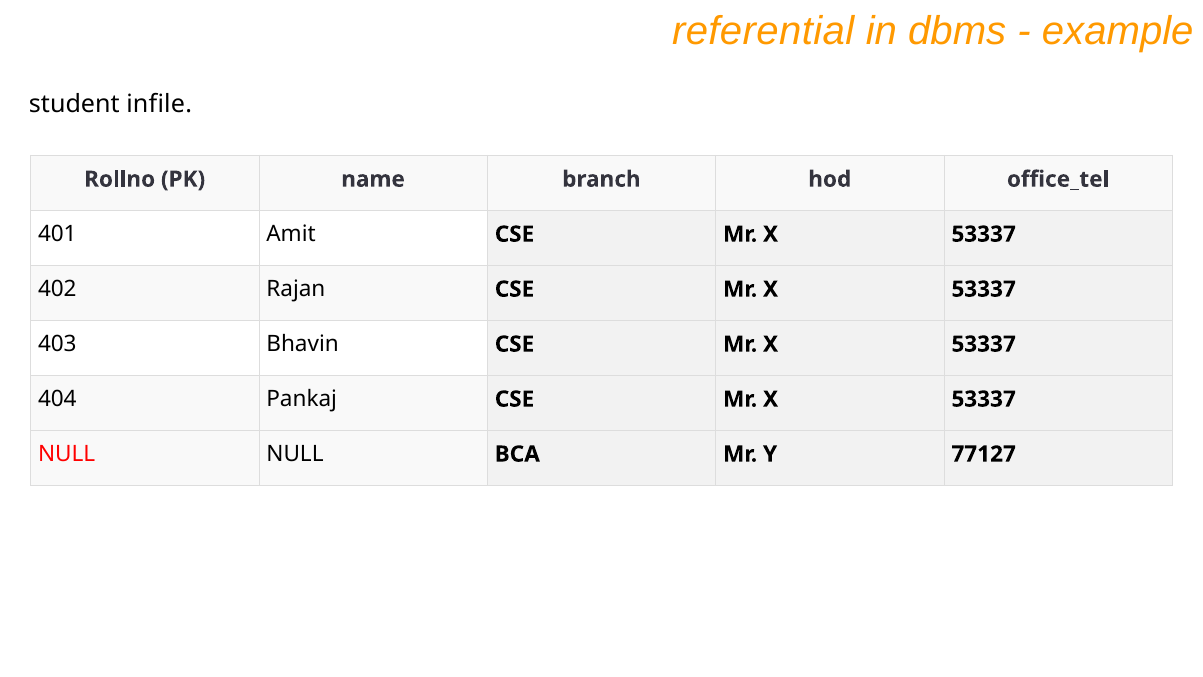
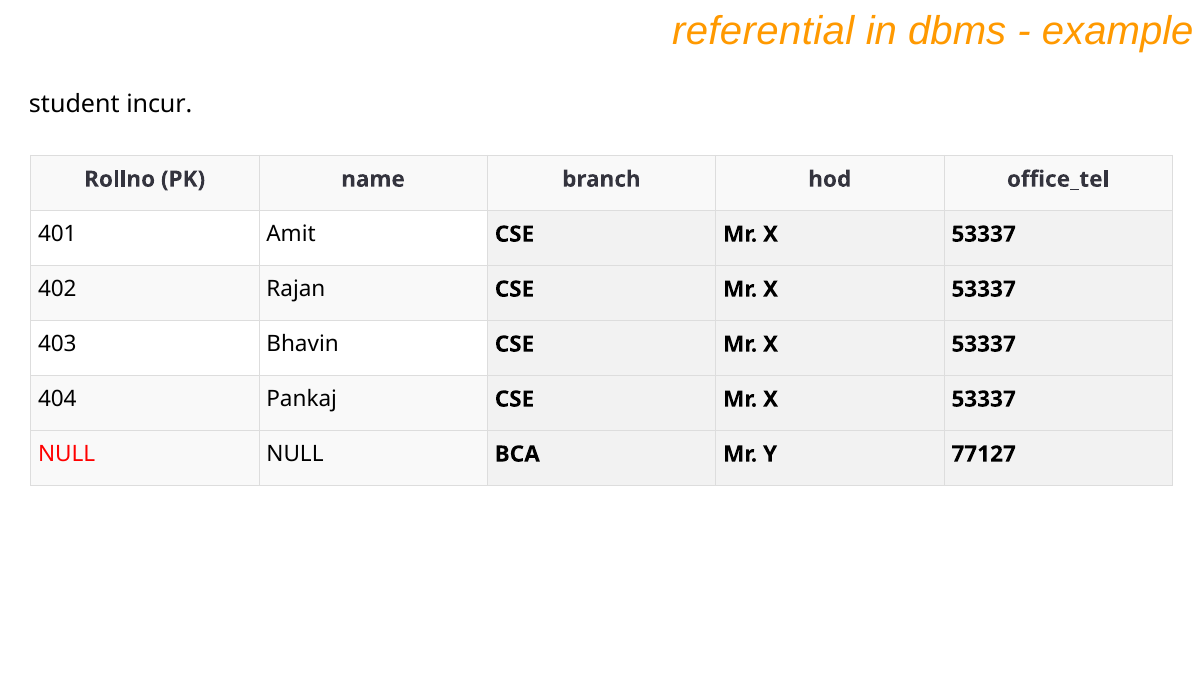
infile: infile -> incur (159, 104)
